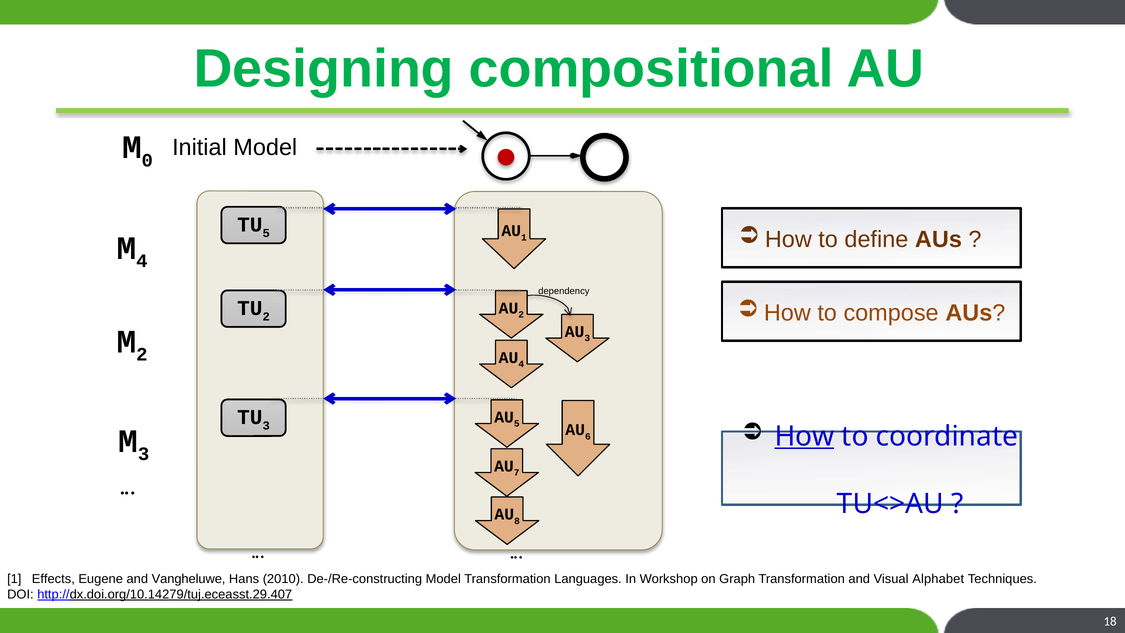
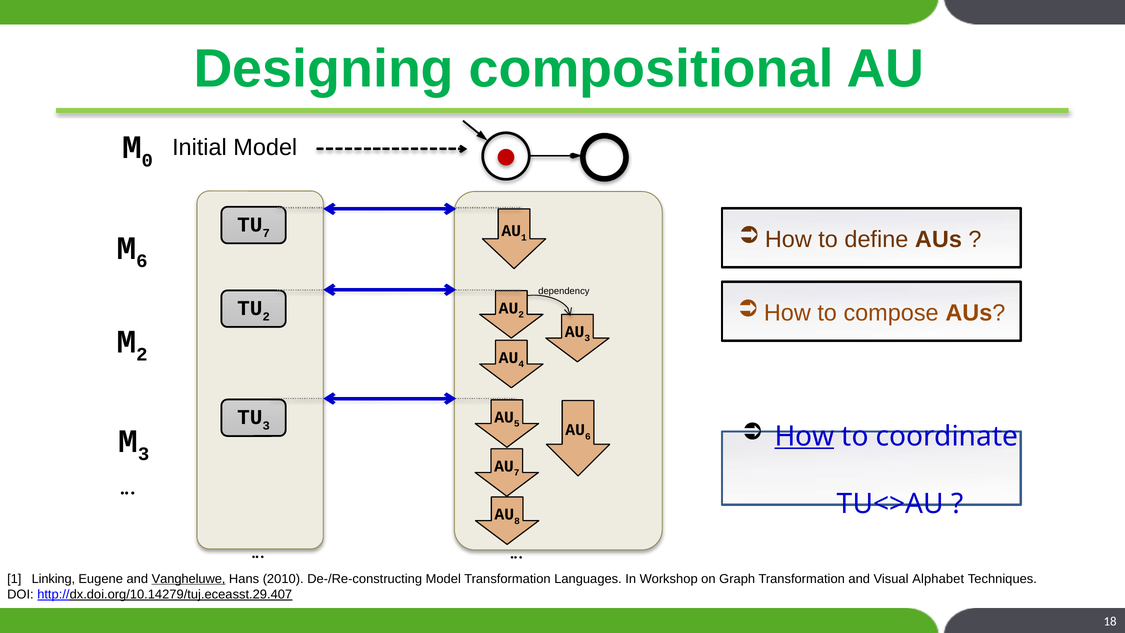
5: 5 -> 7 (266, 233)
4: 4 -> 6 (142, 261)
Effects: Effects -> Linking (53, 579)
Vangheluwe underline: none -> present (189, 579)
